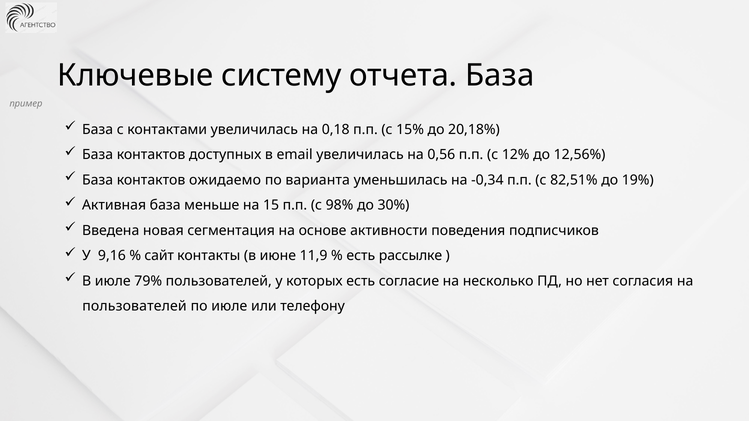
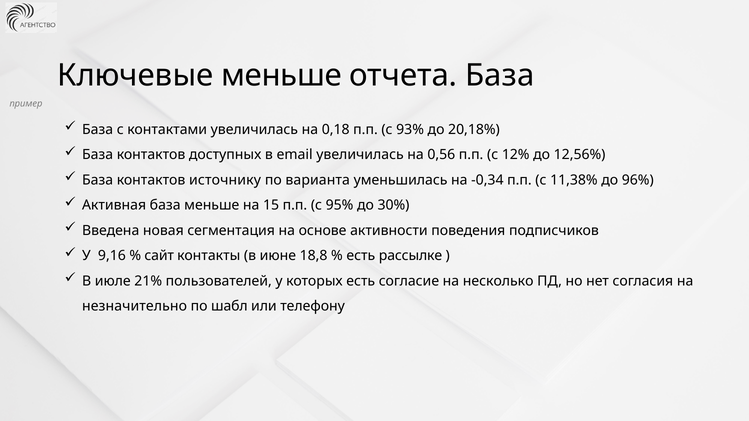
Ключевые систему: систему -> меньше (281, 75)
15%: 15% -> 93% (410, 130)
ожидаемо: ожидаемо -> источнику (225, 180)
82,51%: 82,51% -> 11,38% (574, 180)
19%: 19% -> 96% (638, 180)
98%: 98% -> 95% (340, 205)
11,9: 11,9 -> 18,8 (314, 256)
79%: 79% -> 21% (148, 281)
пользователей: пользователей -> незначительно (135, 306)
по июле: июле -> шабл (229, 306)
